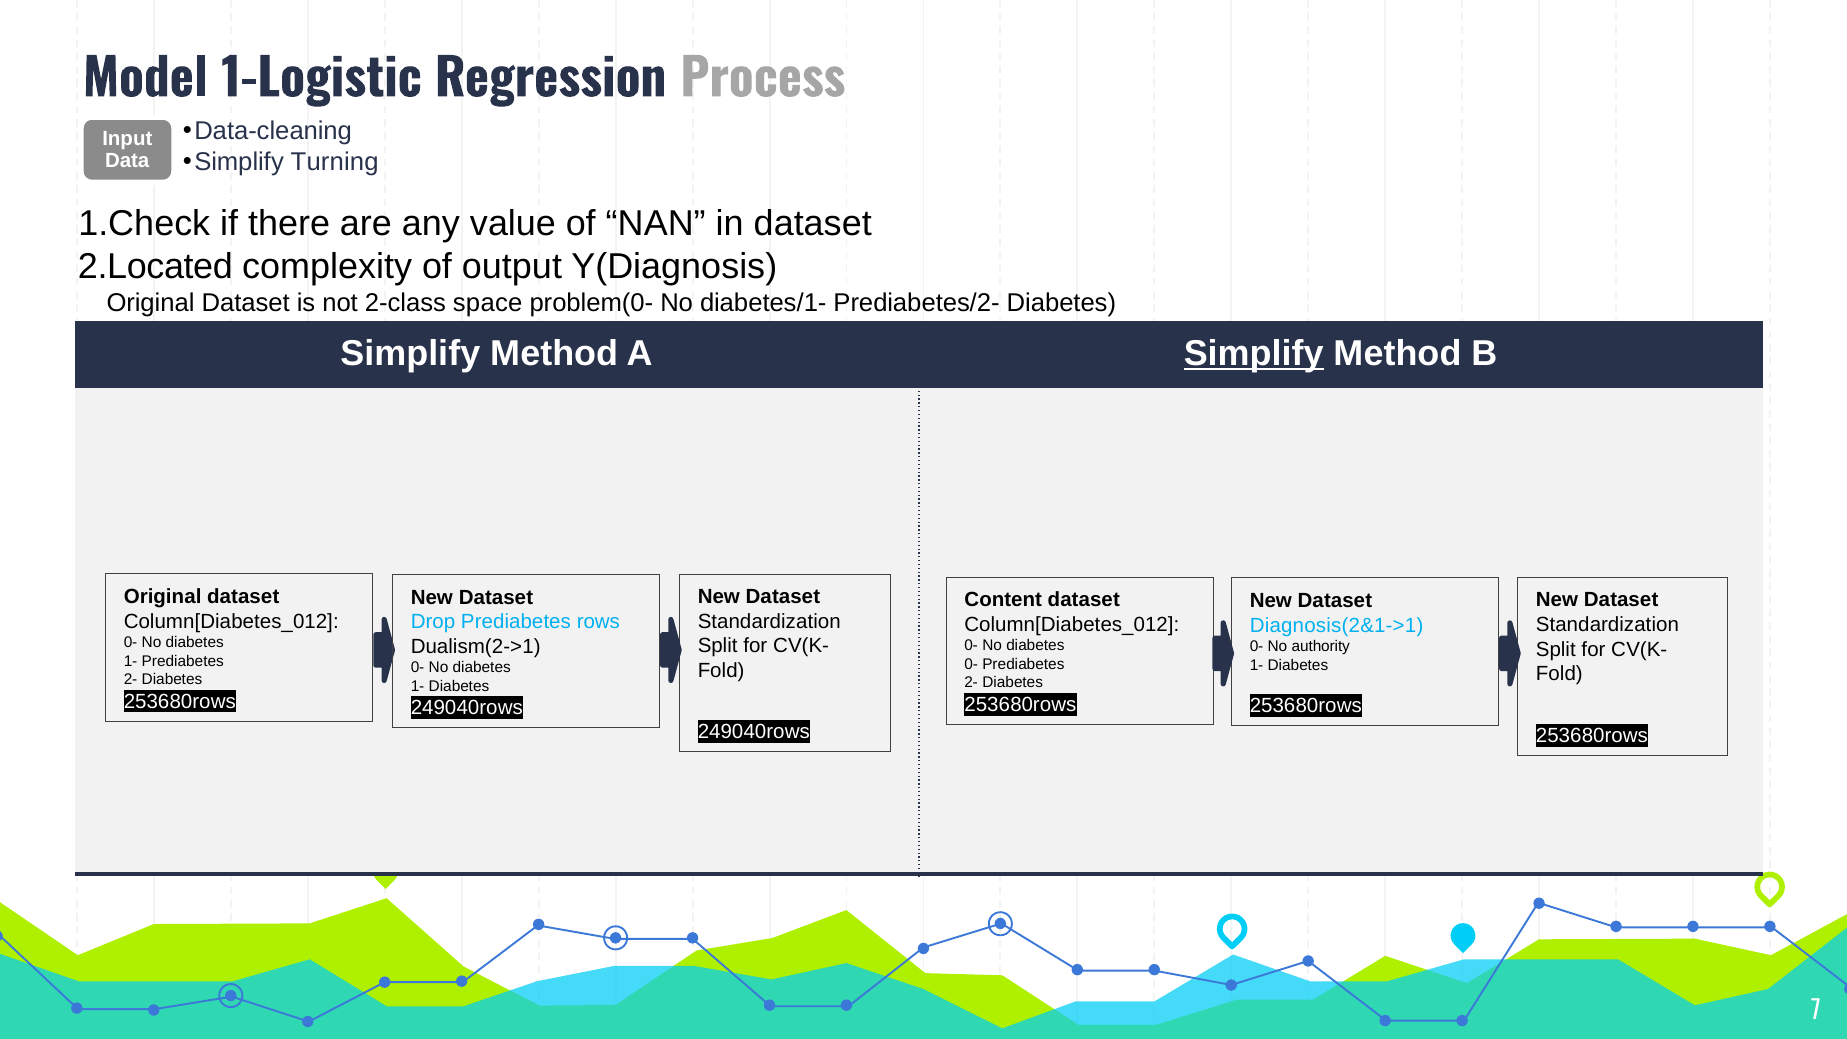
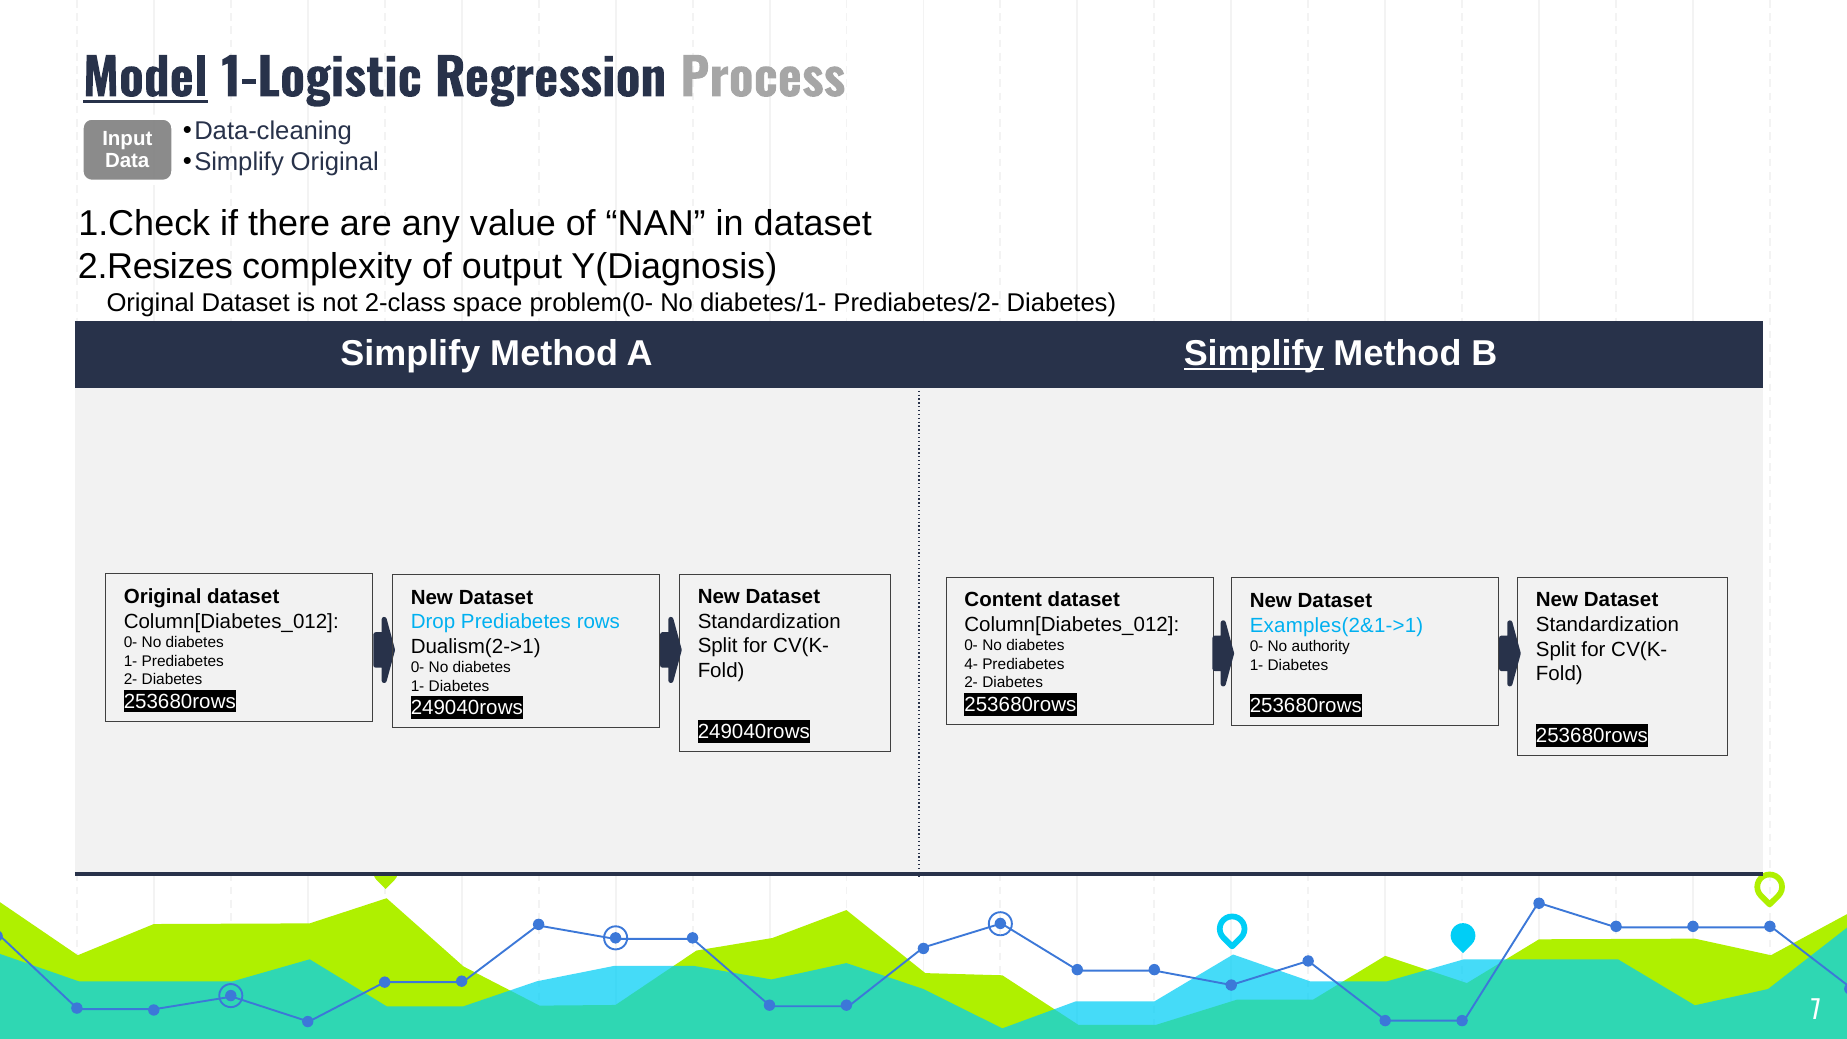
Model underline: none -> present (145, 79)
Simplify Turning: Turning -> Original (335, 162)
2.Located: 2.Located -> 2.Resizes (155, 267)
Diagnosis(2&1->1: Diagnosis(2&1->1 -> Examples(2&1->1 (1337, 625)
0-: 0- -> 4- (971, 664)
